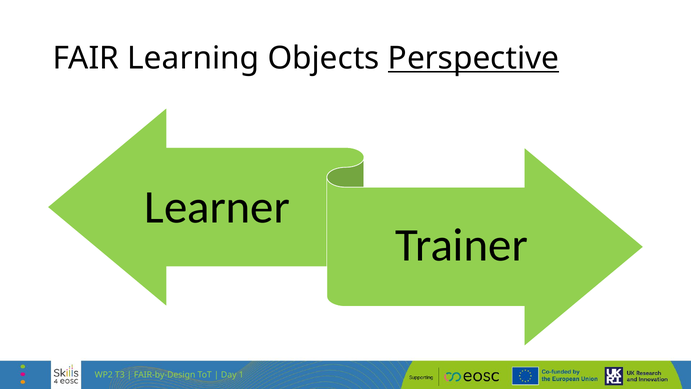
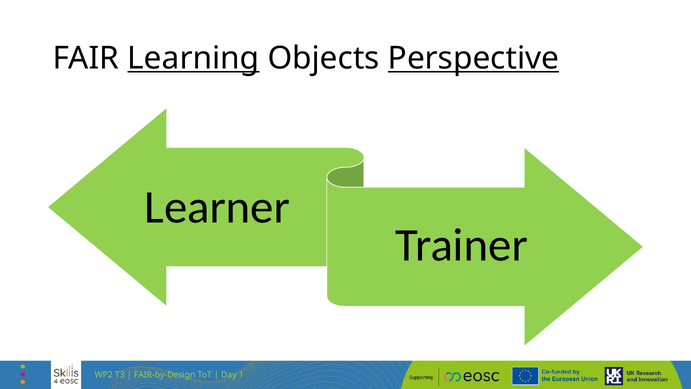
Learning underline: none -> present (193, 58)
